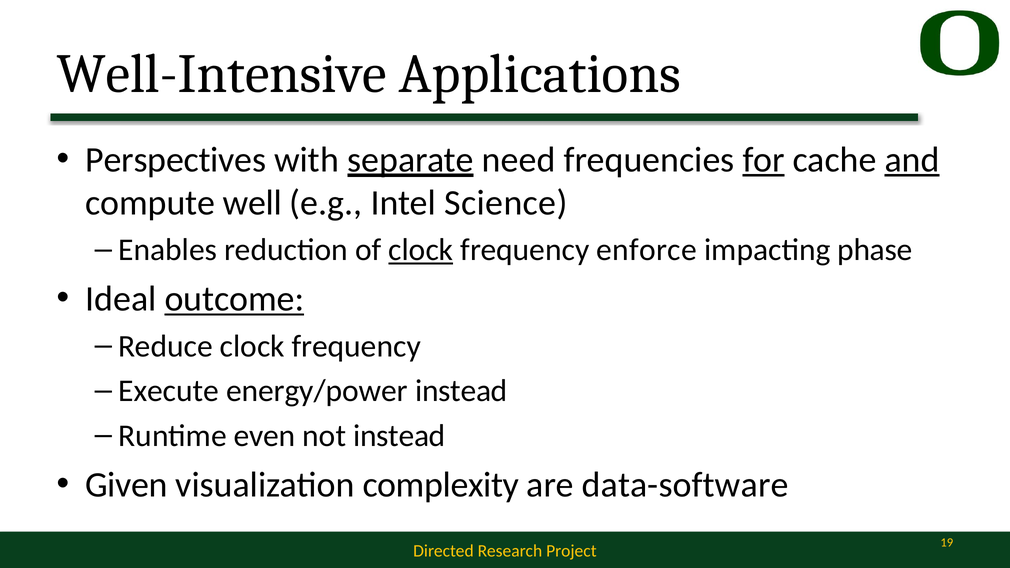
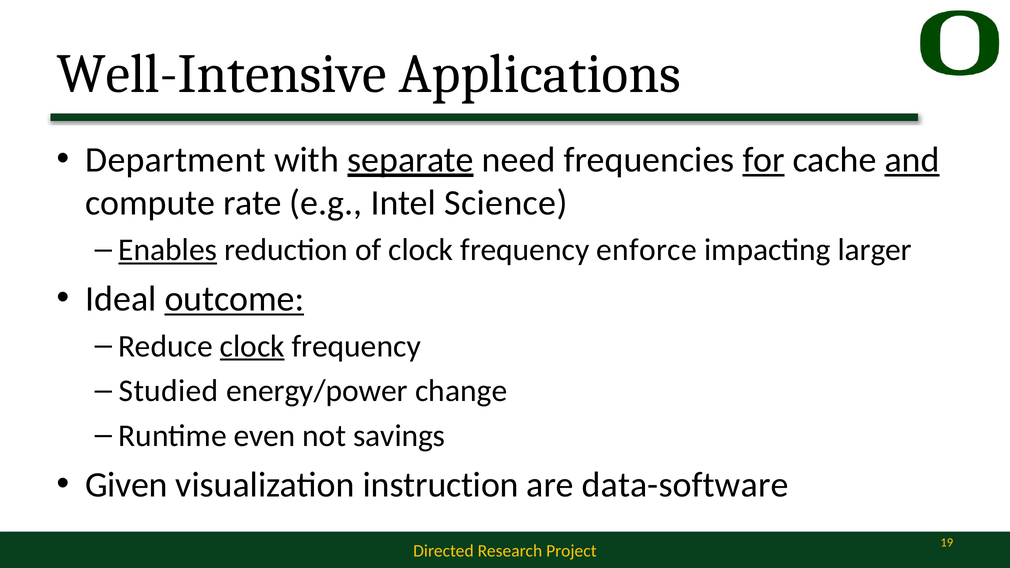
Perspectives: Perspectives -> Department (175, 160)
well: well -> rate (252, 203)
Enables underline: none -> present (168, 250)
clock underline: present -> none (421, 250)
phase: phase -> larger (875, 250)
clock underline: none -> present (252, 346)
Execute: Execute -> Studied (168, 391)
energy/power instead: instead -> change (461, 391)
not instead: instead -> savings (399, 436)
complexity: complexity -> instruction (441, 485)
